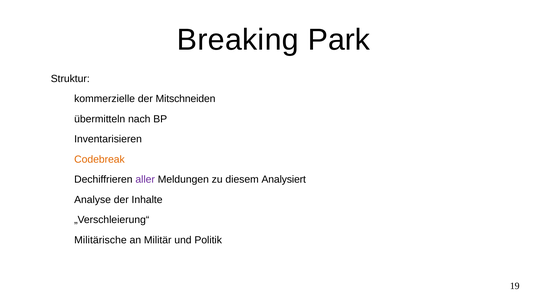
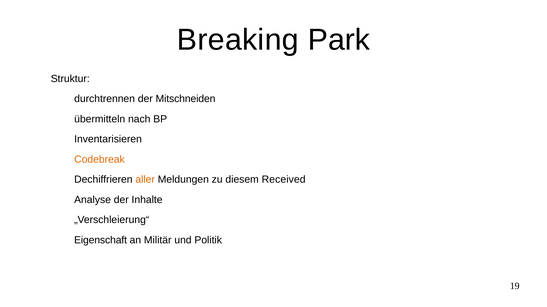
kommerzielle: kommerzielle -> durchtrennen (105, 99)
aller colour: purple -> orange (145, 180)
Analysiert: Analysiert -> Received (284, 180)
Militärische: Militärische -> Eigenschaft (101, 241)
